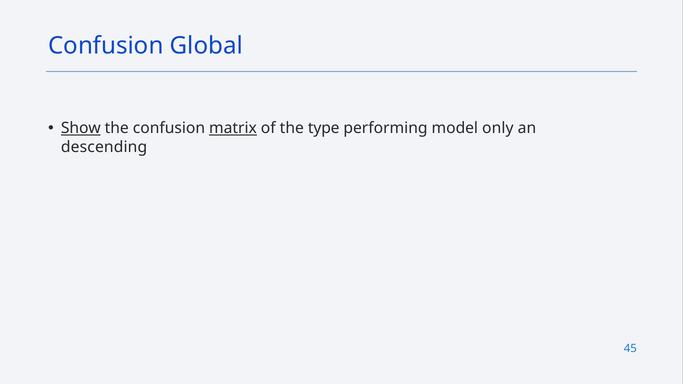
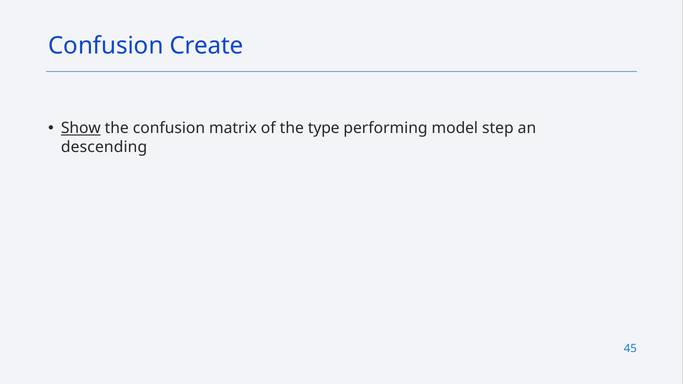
Global: Global -> Create (206, 46)
matrix underline: present -> none (233, 128)
only: only -> step (498, 128)
